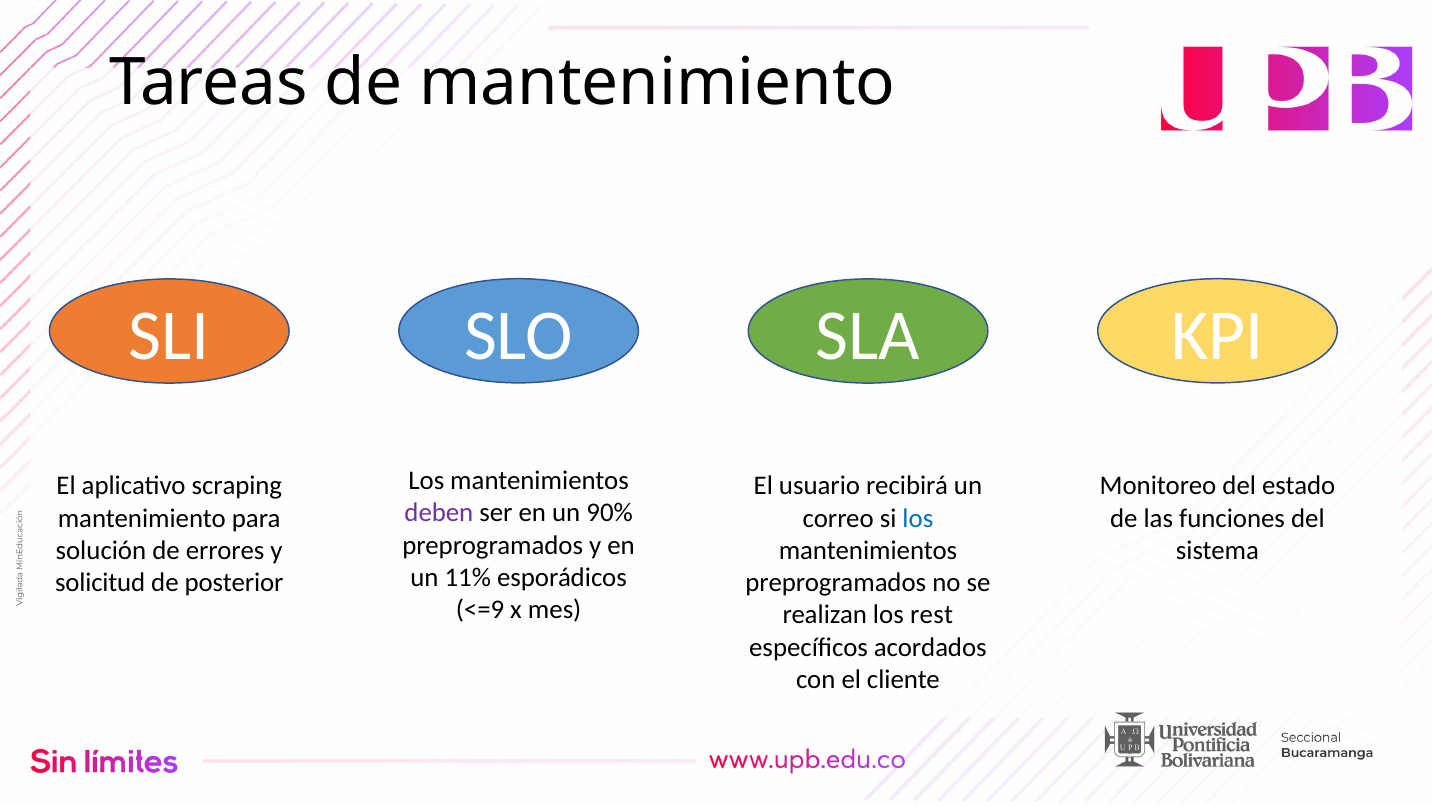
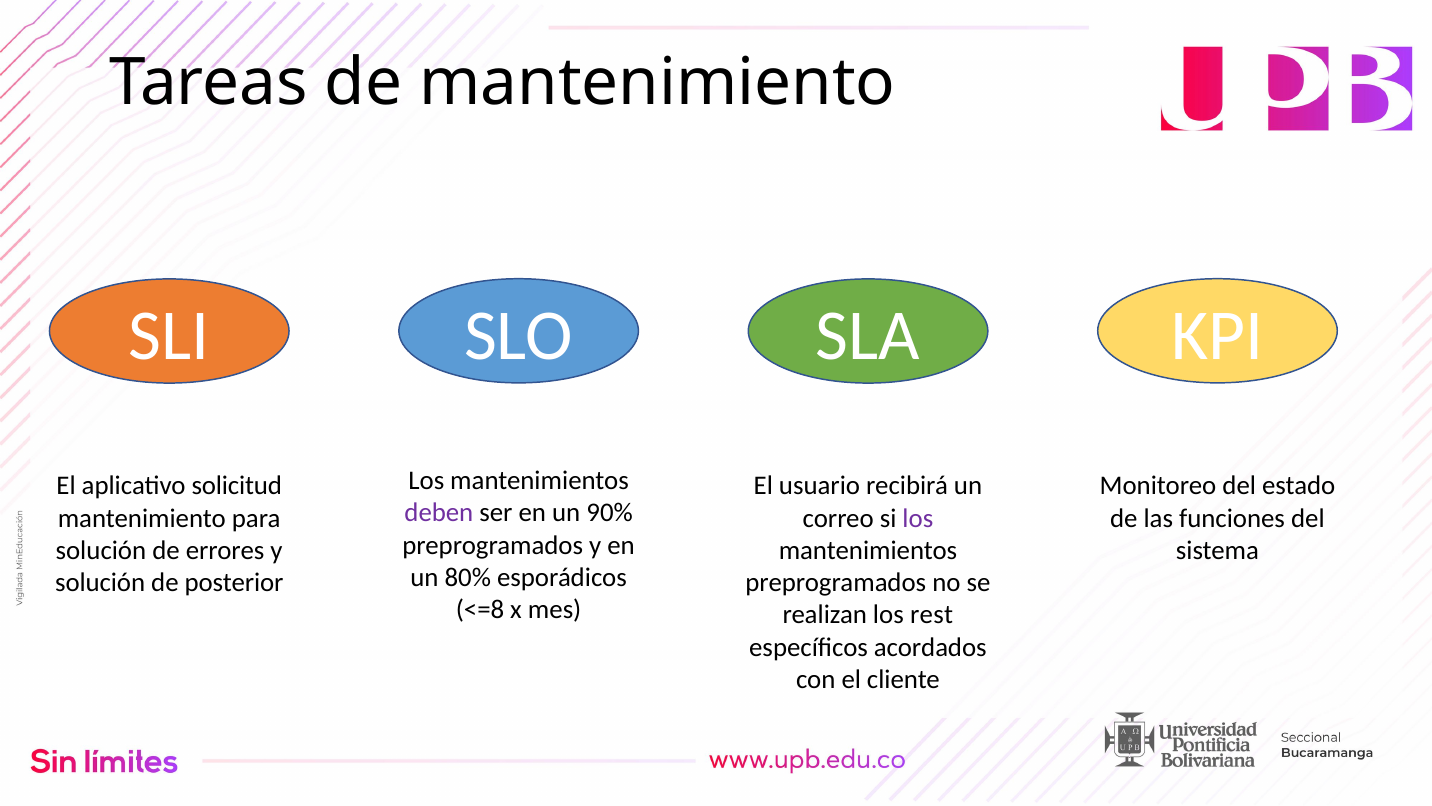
scraping: scraping -> solicitud (237, 486)
los colour: blue -> purple (918, 518)
11%: 11% -> 80% (468, 577)
solicitud: solicitud -> solución (100, 582)
<=9: <=9 -> <=8 (480, 609)
